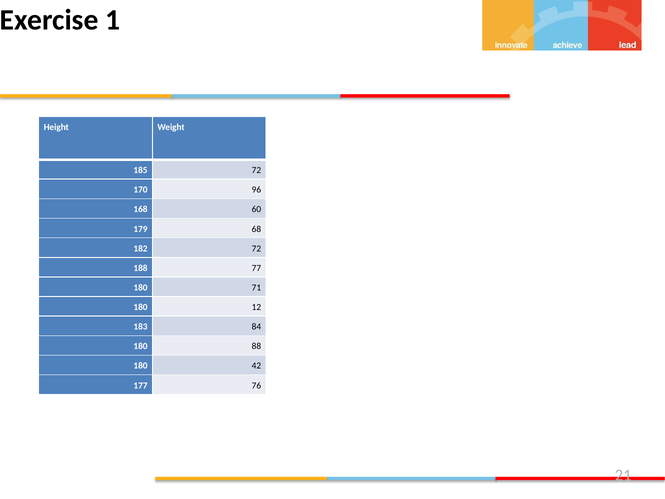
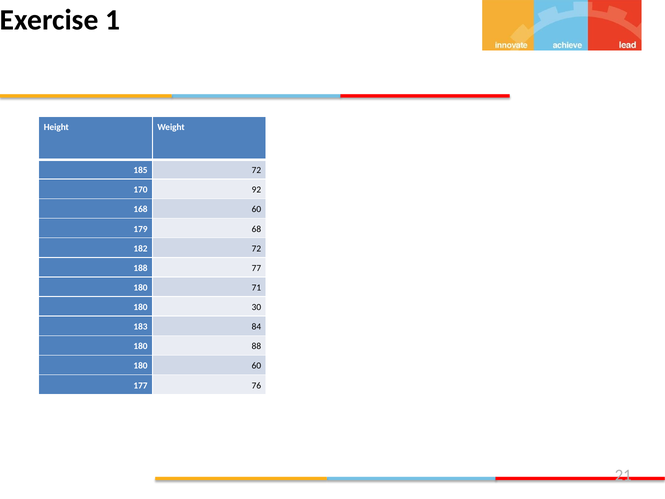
96: 96 -> 92 (256, 190)
12: 12 -> 30 (256, 307)
180 42: 42 -> 60 (256, 366)
